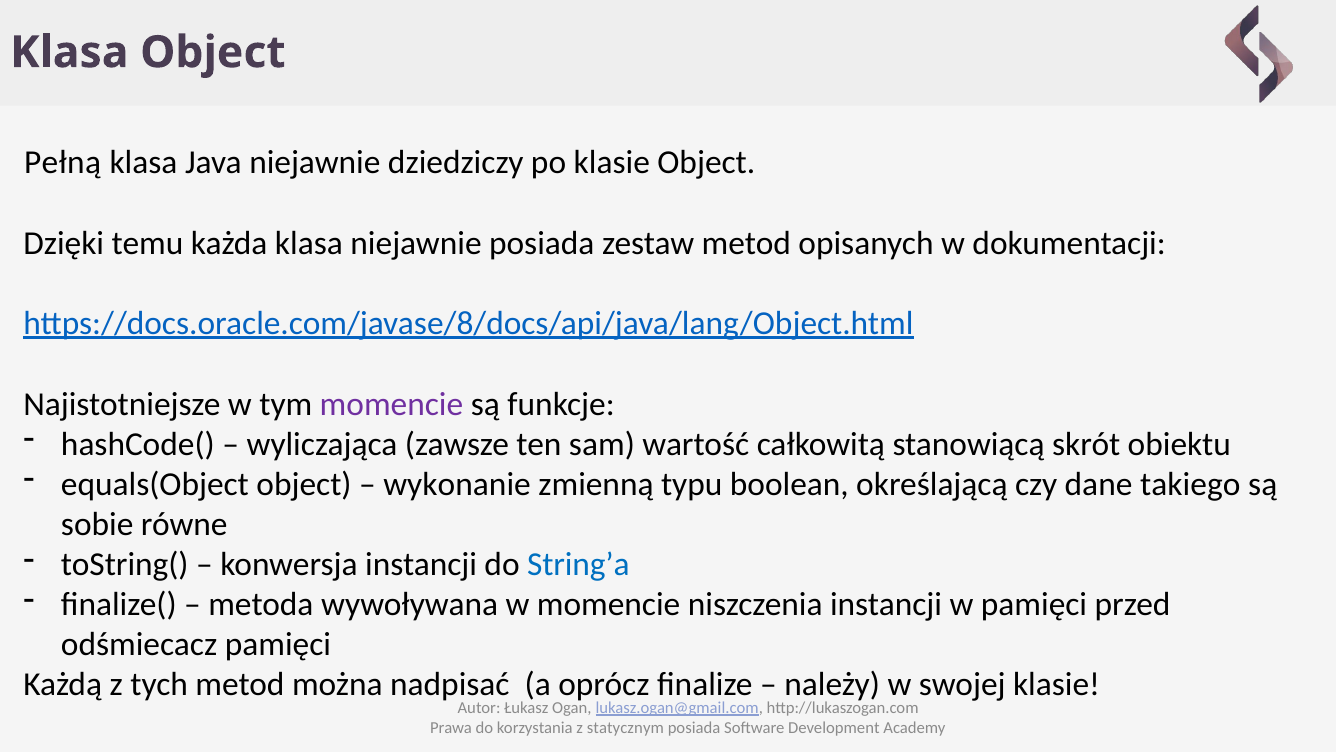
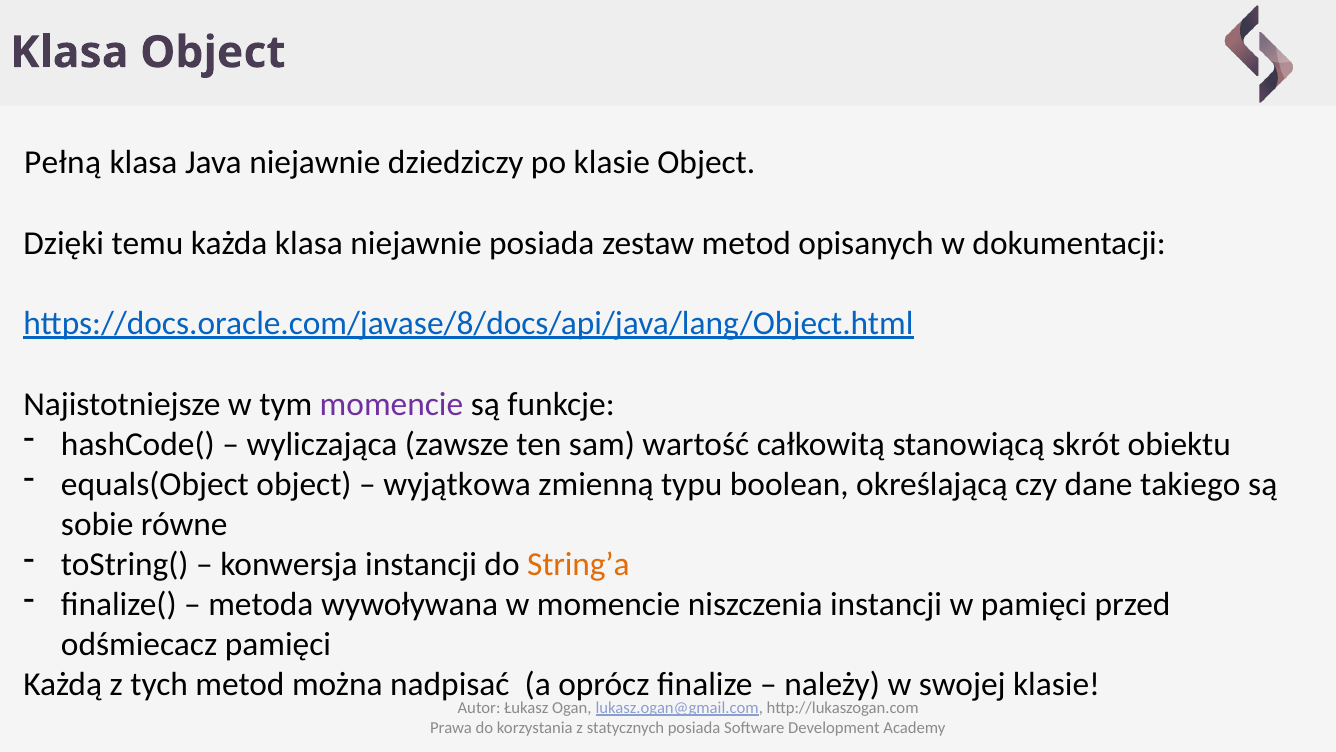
wykonanie: wykonanie -> wyjątkowa (457, 484)
String’a colour: blue -> orange (578, 564)
statycznym: statycznym -> statycznych (625, 728)
